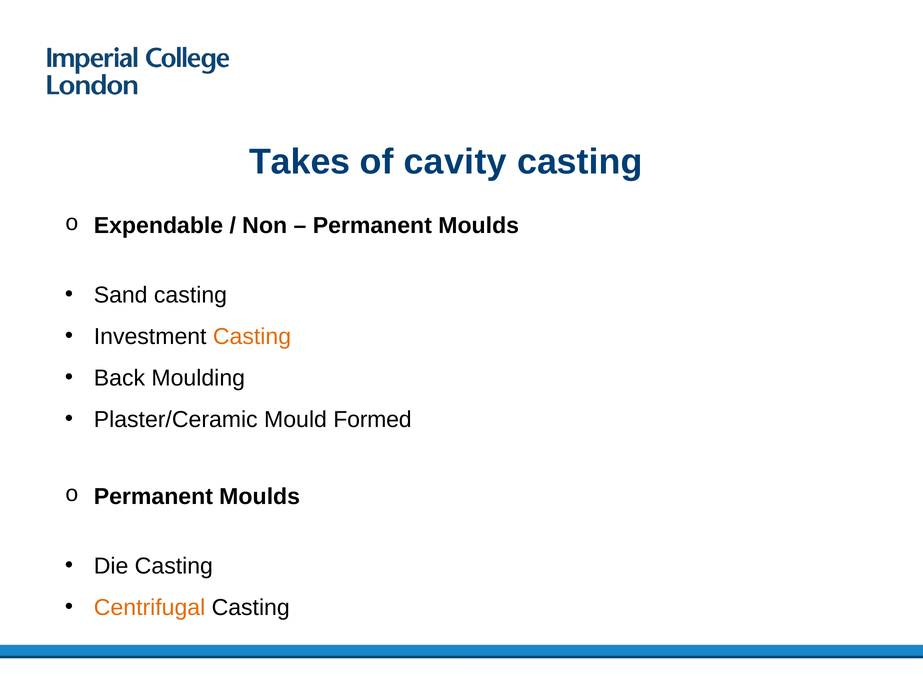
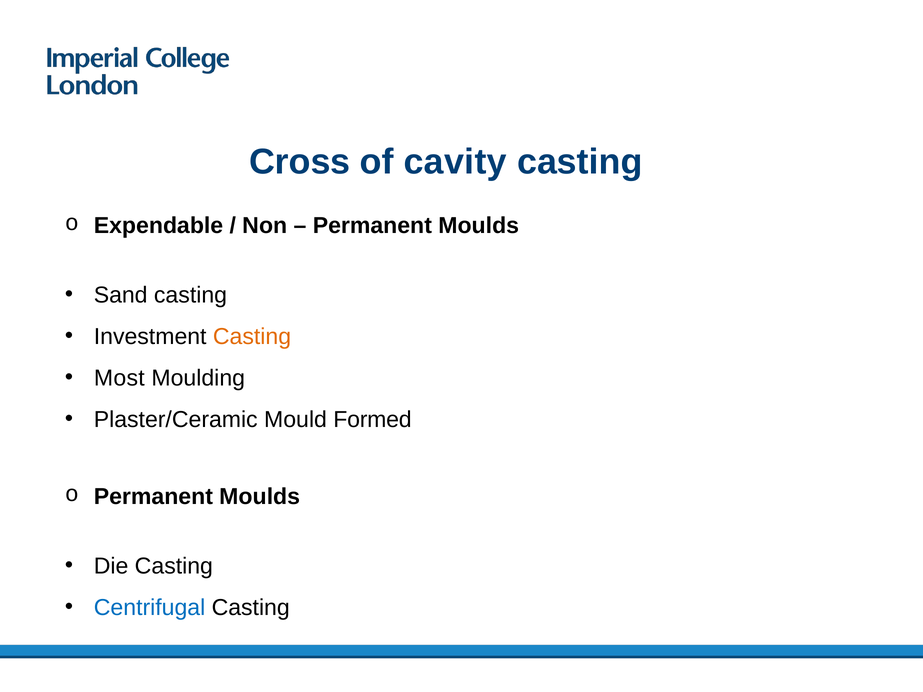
Takes: Takes -> Cross (300, 162)
Back: Back -> Most (119, 378)
Centrifugal colour: orange -> blue (150, 608)
